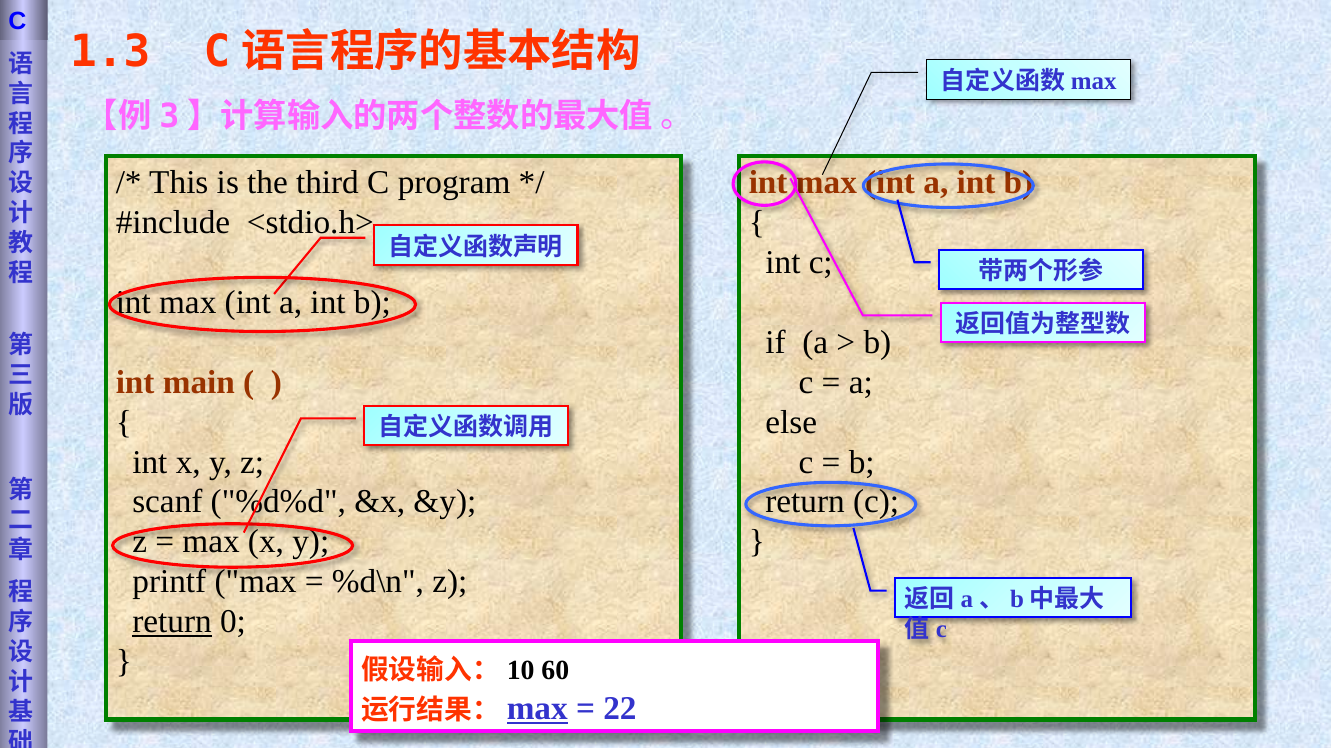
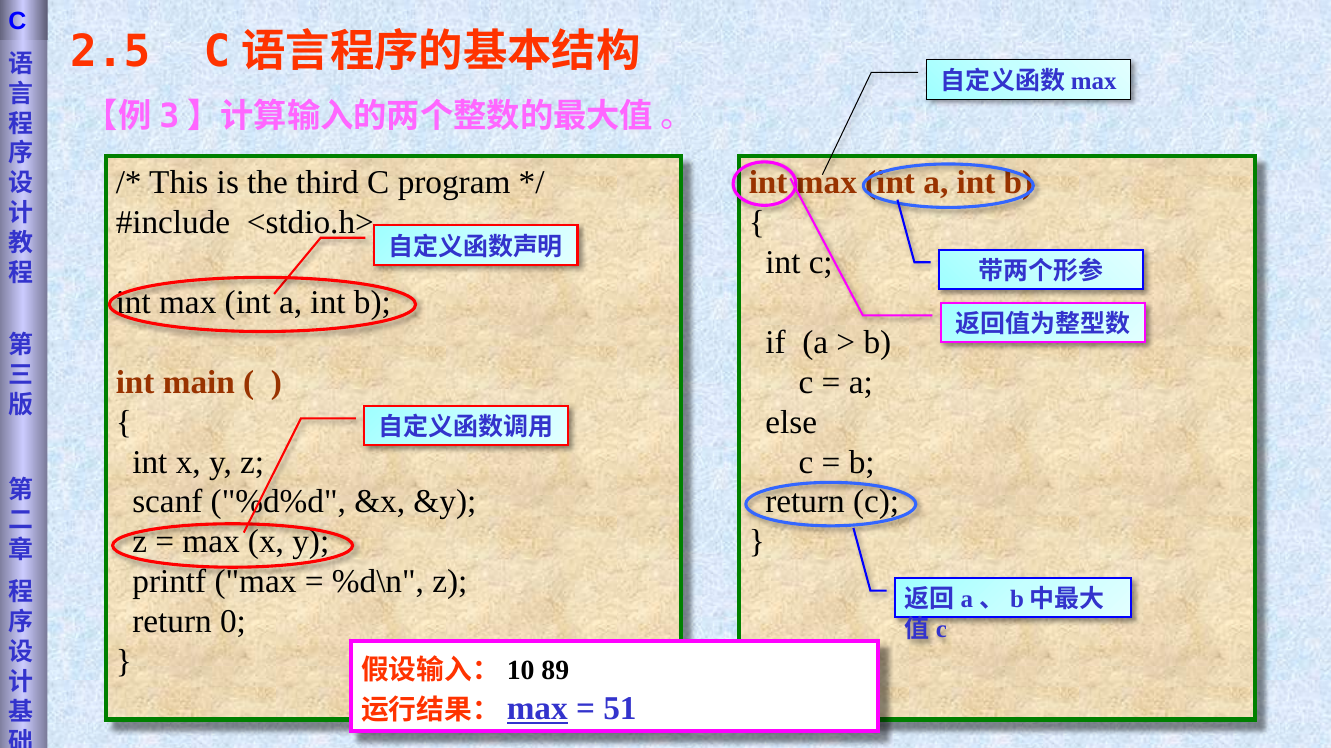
1.3: 1.3 -> 2.5 (110, 52)
return underline: present -> none (172, 622)
60: 60 -> 89 (555, 671)
22: 22 -> 51 (620, 709)
